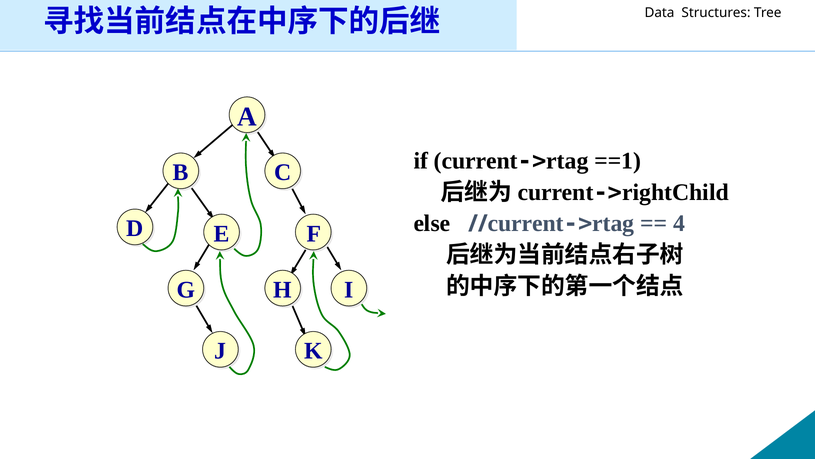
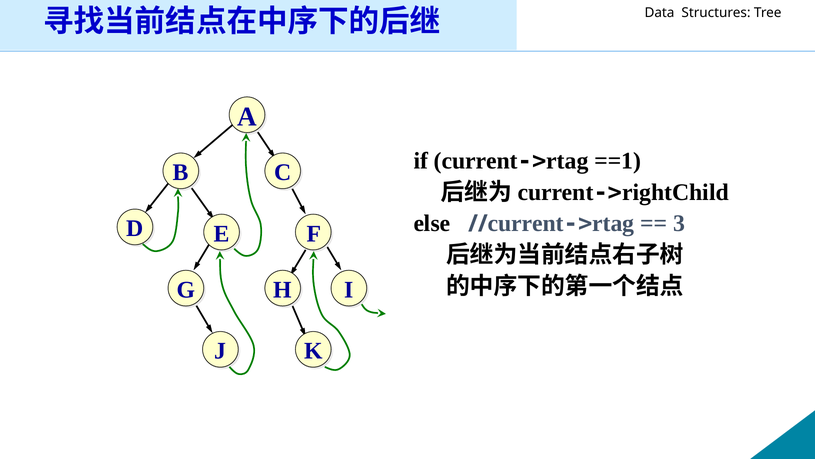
4: 4 -> 3 (679, 223)
